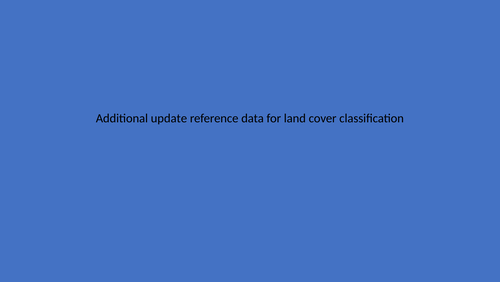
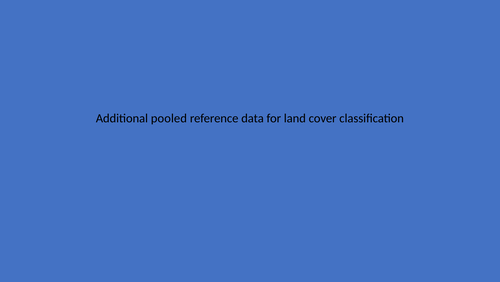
update: update -> pooled (169, 118)
